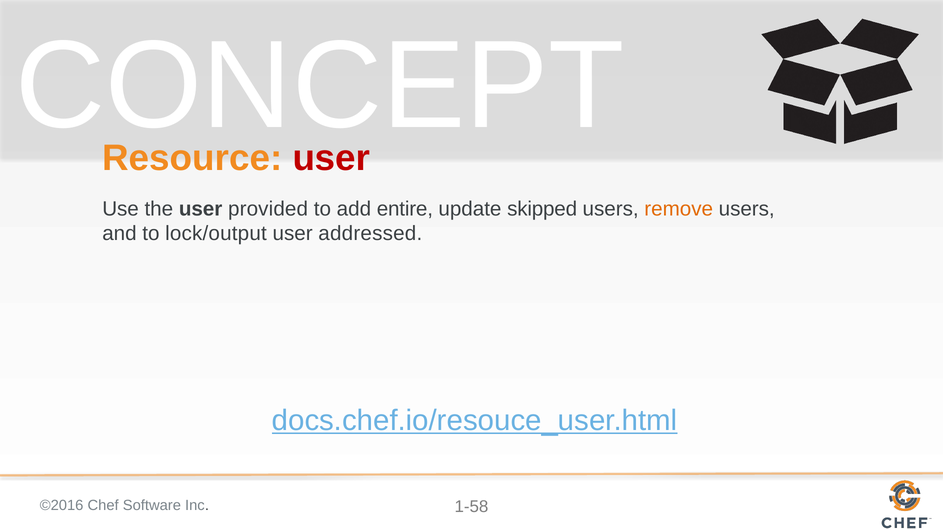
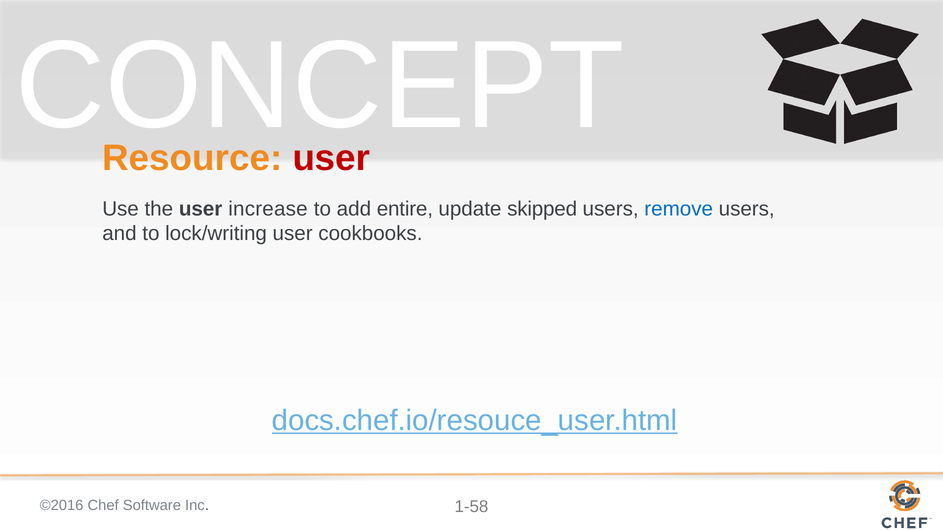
provided: provided -> increase (268, 209)
remove colour: orange -> blue (679, 209)
lock/output: lock/output -> lock/writing (216, 234)
addressed: addressed -> cookbooks (370, 234)
